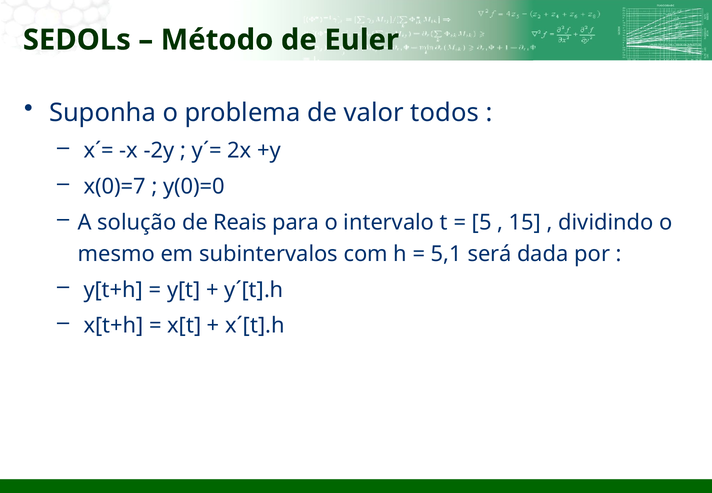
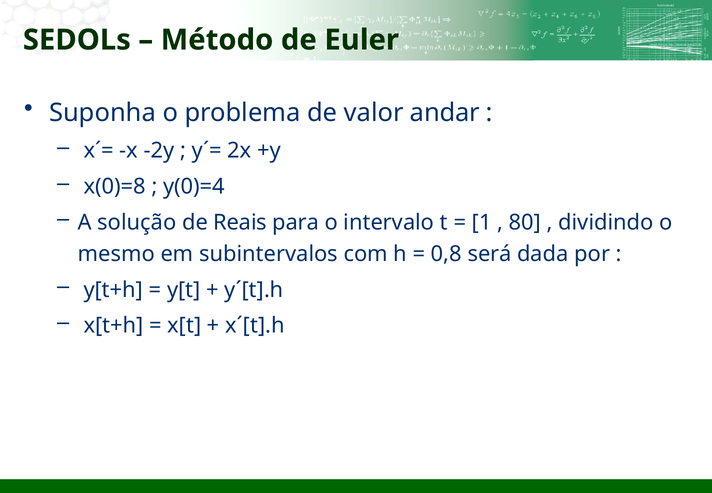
todos: todos -> andar (445, 113)
x(0)=7: x(0)=7 -> x(0)=8 (115, 186)
y(0)=0: y(0)=0 -> y(0)=4 (194, 186)
5: 5 -> 1 (482, 222)
15: 15 -> 80 (525, 222)
5,1: 5,1 -> 0,8 (446, 254)
